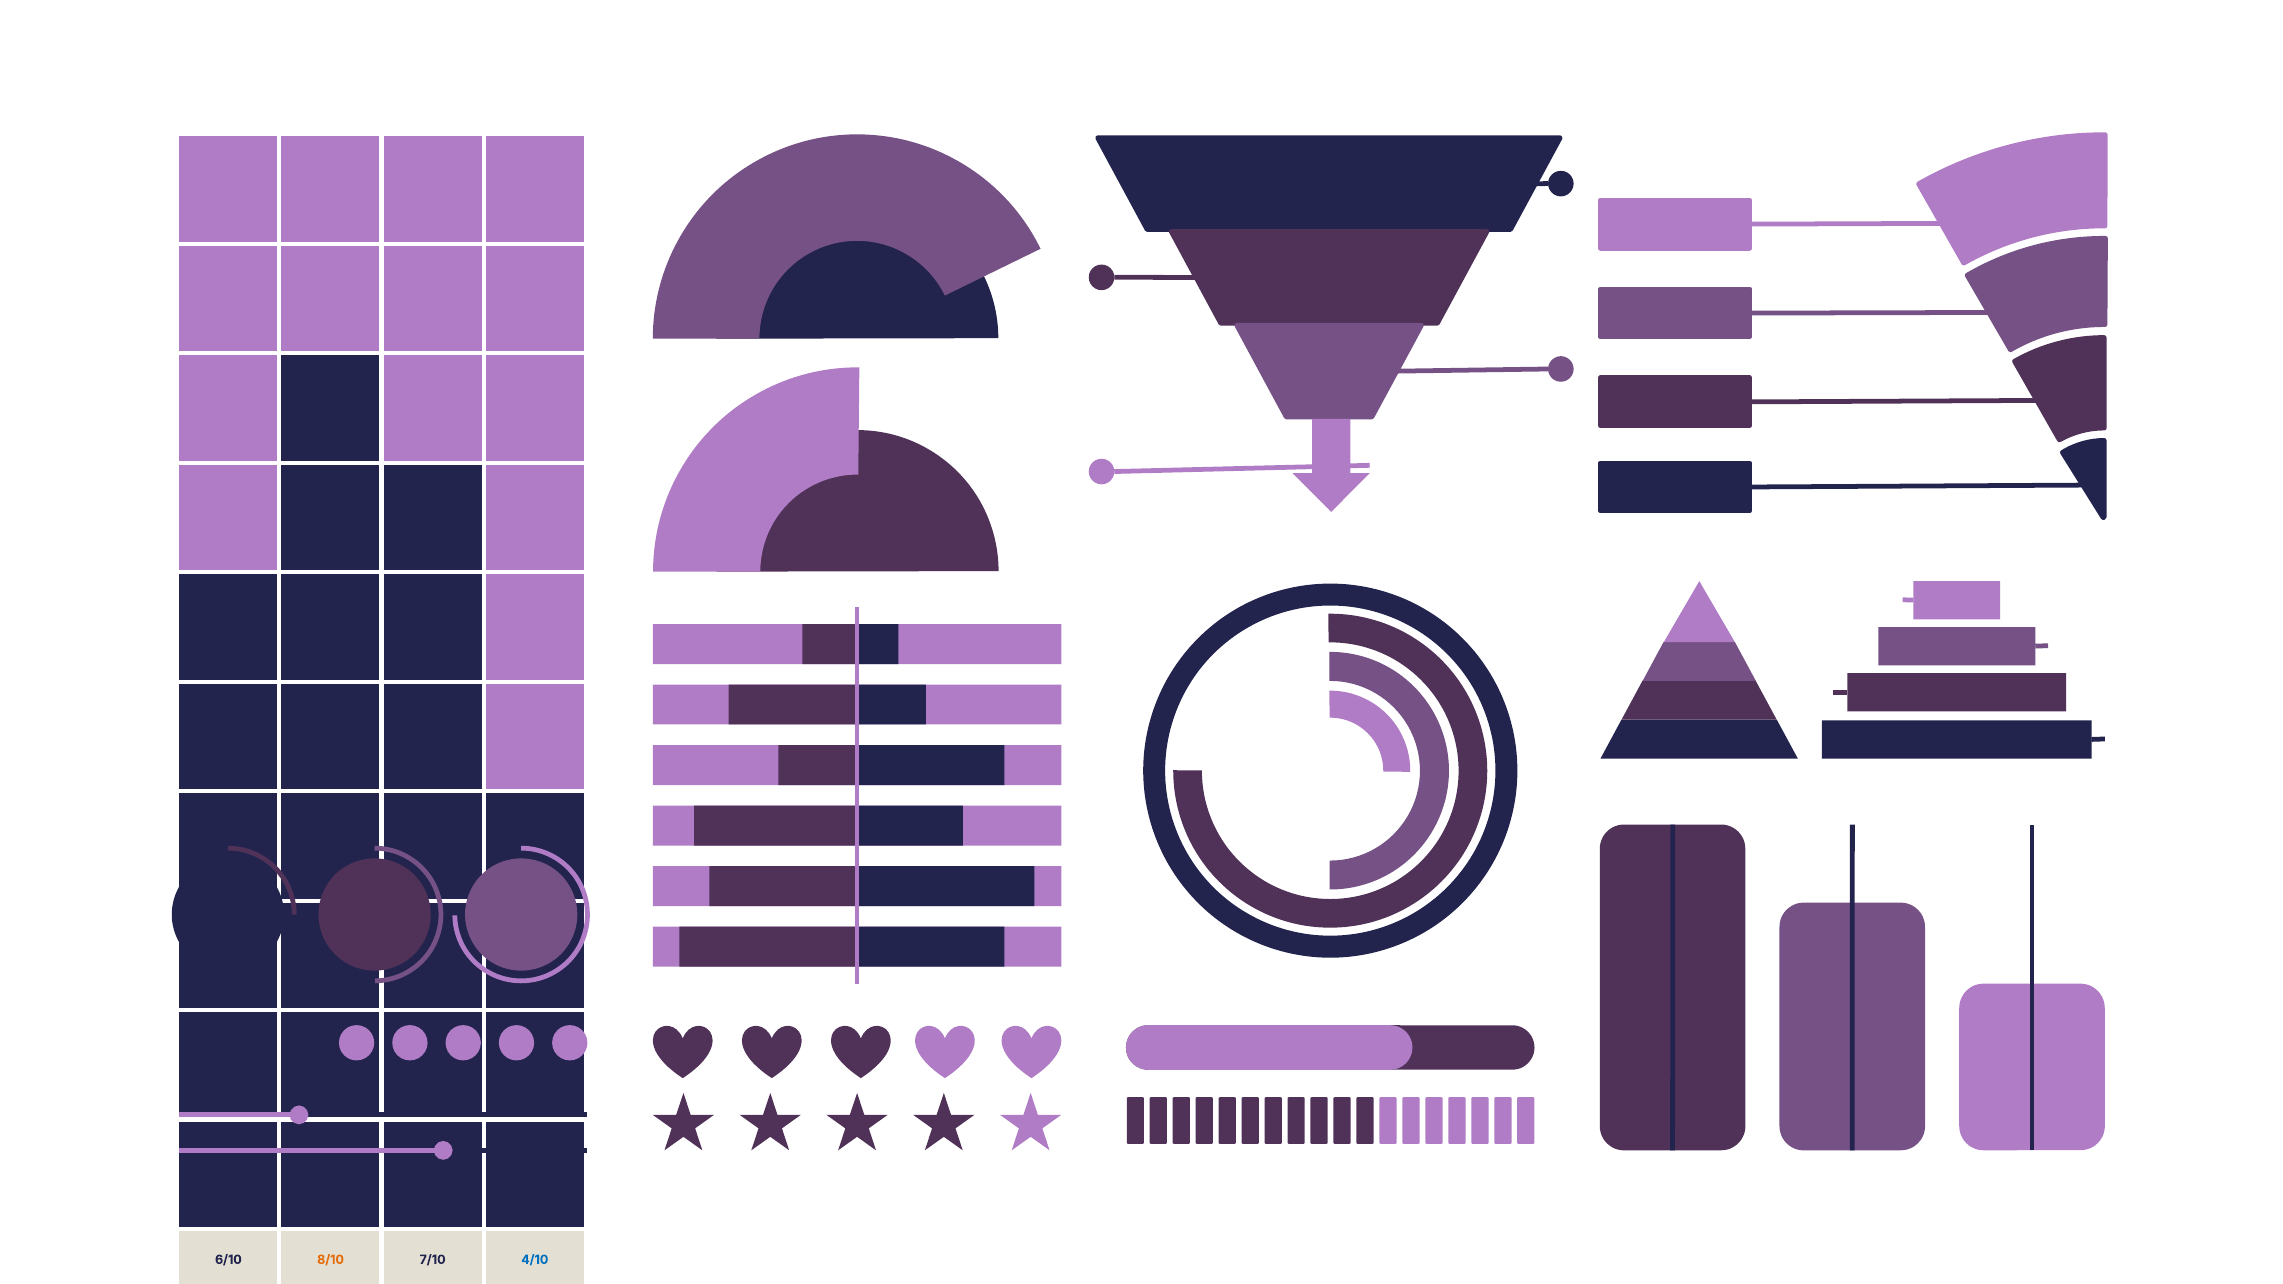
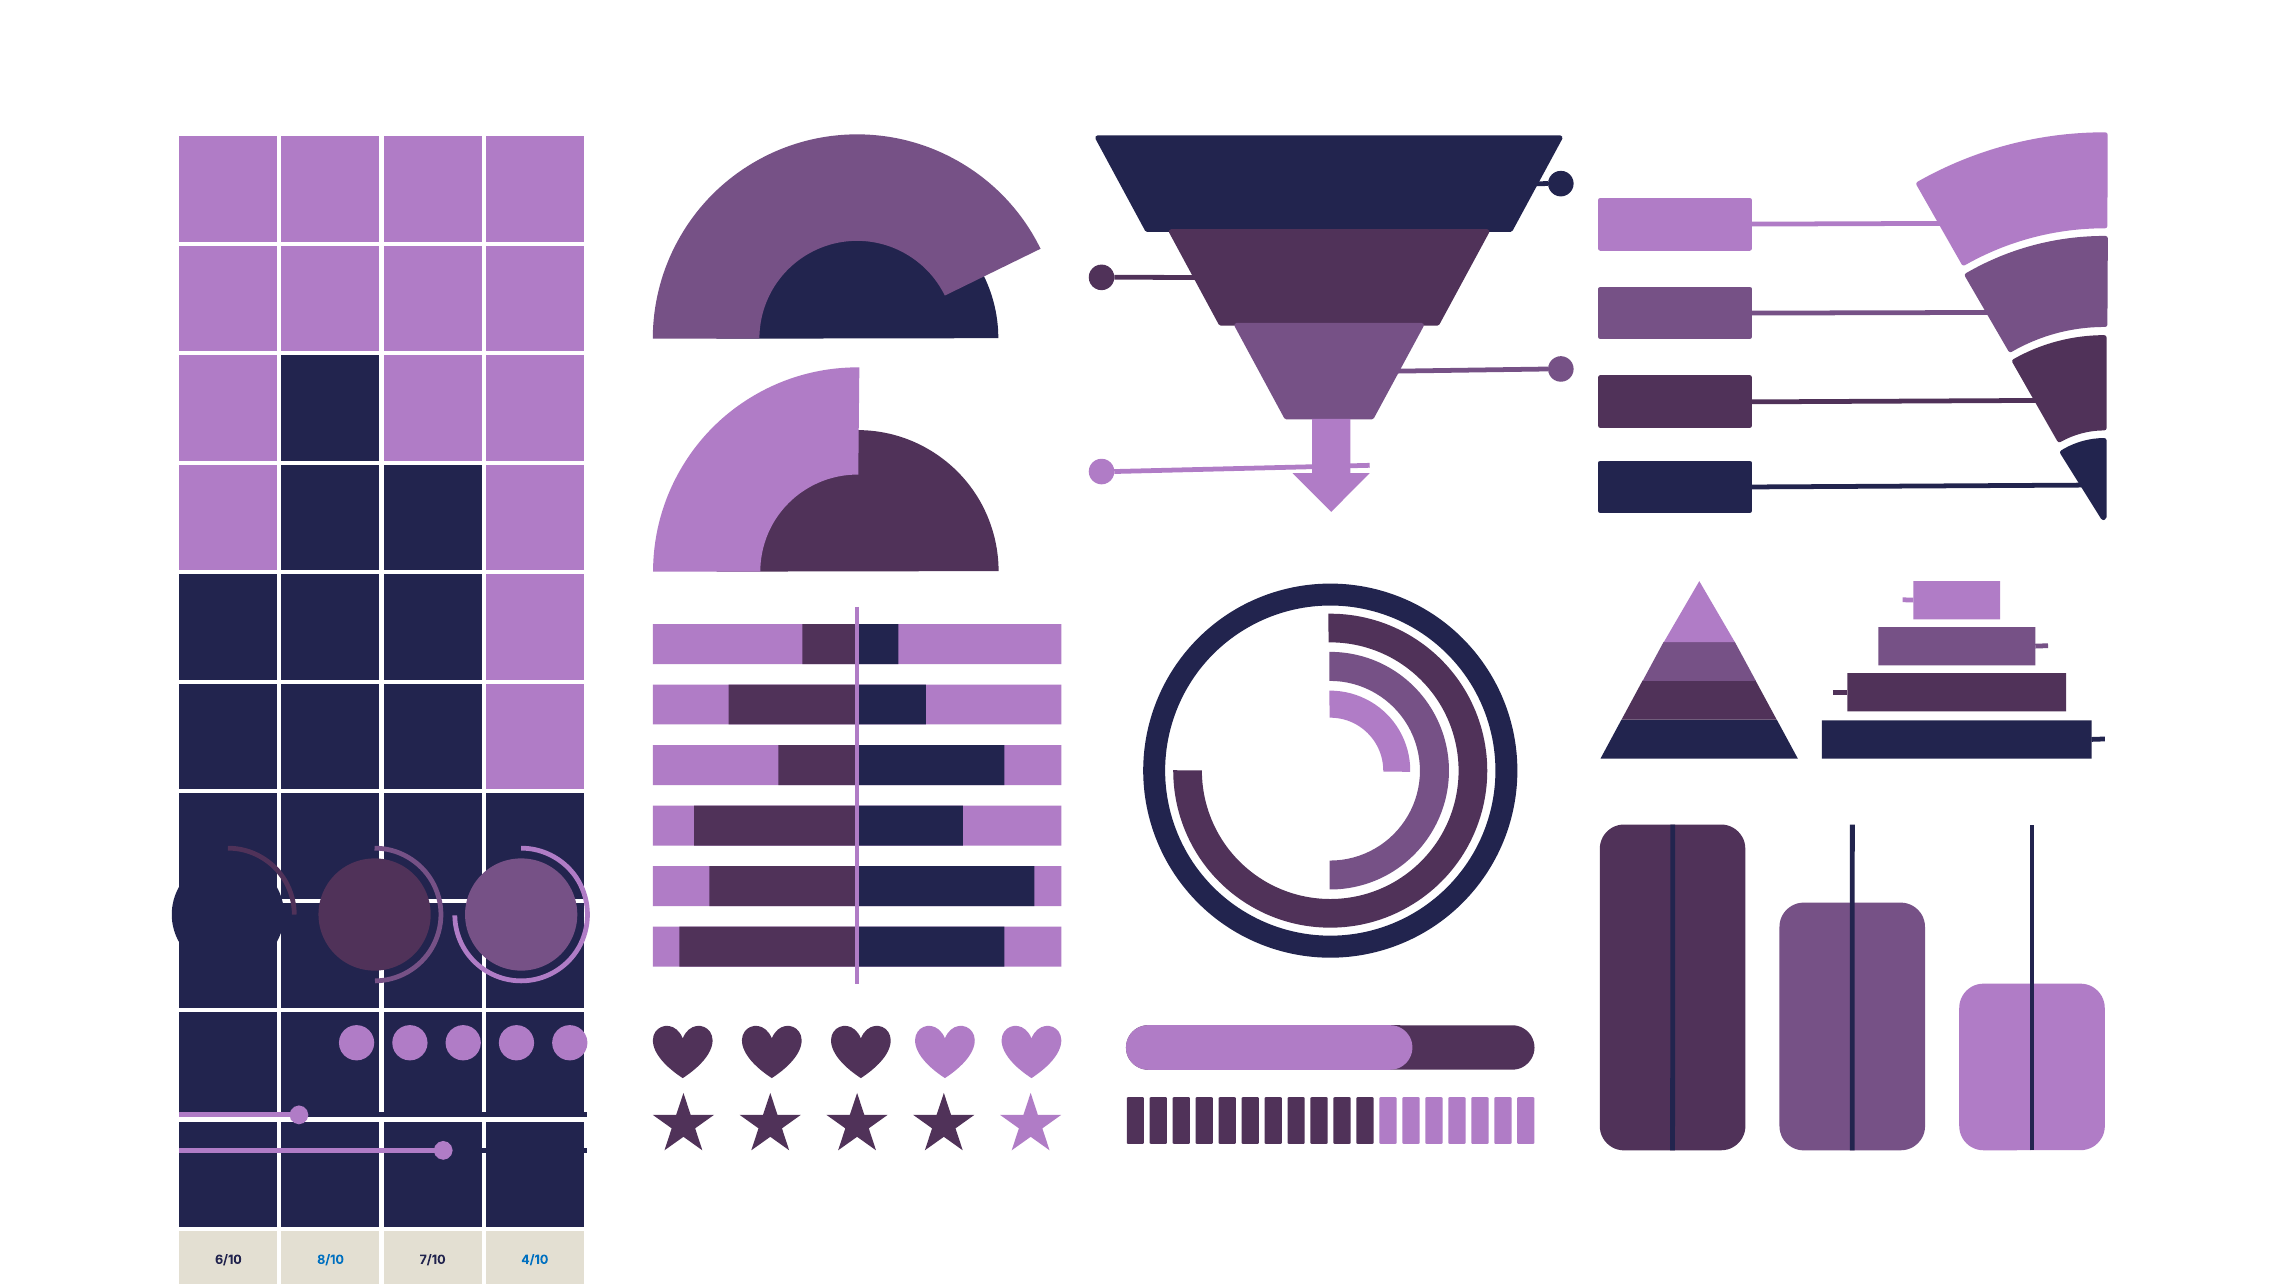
8/10 colour: orange -> blue (331, 1260)
